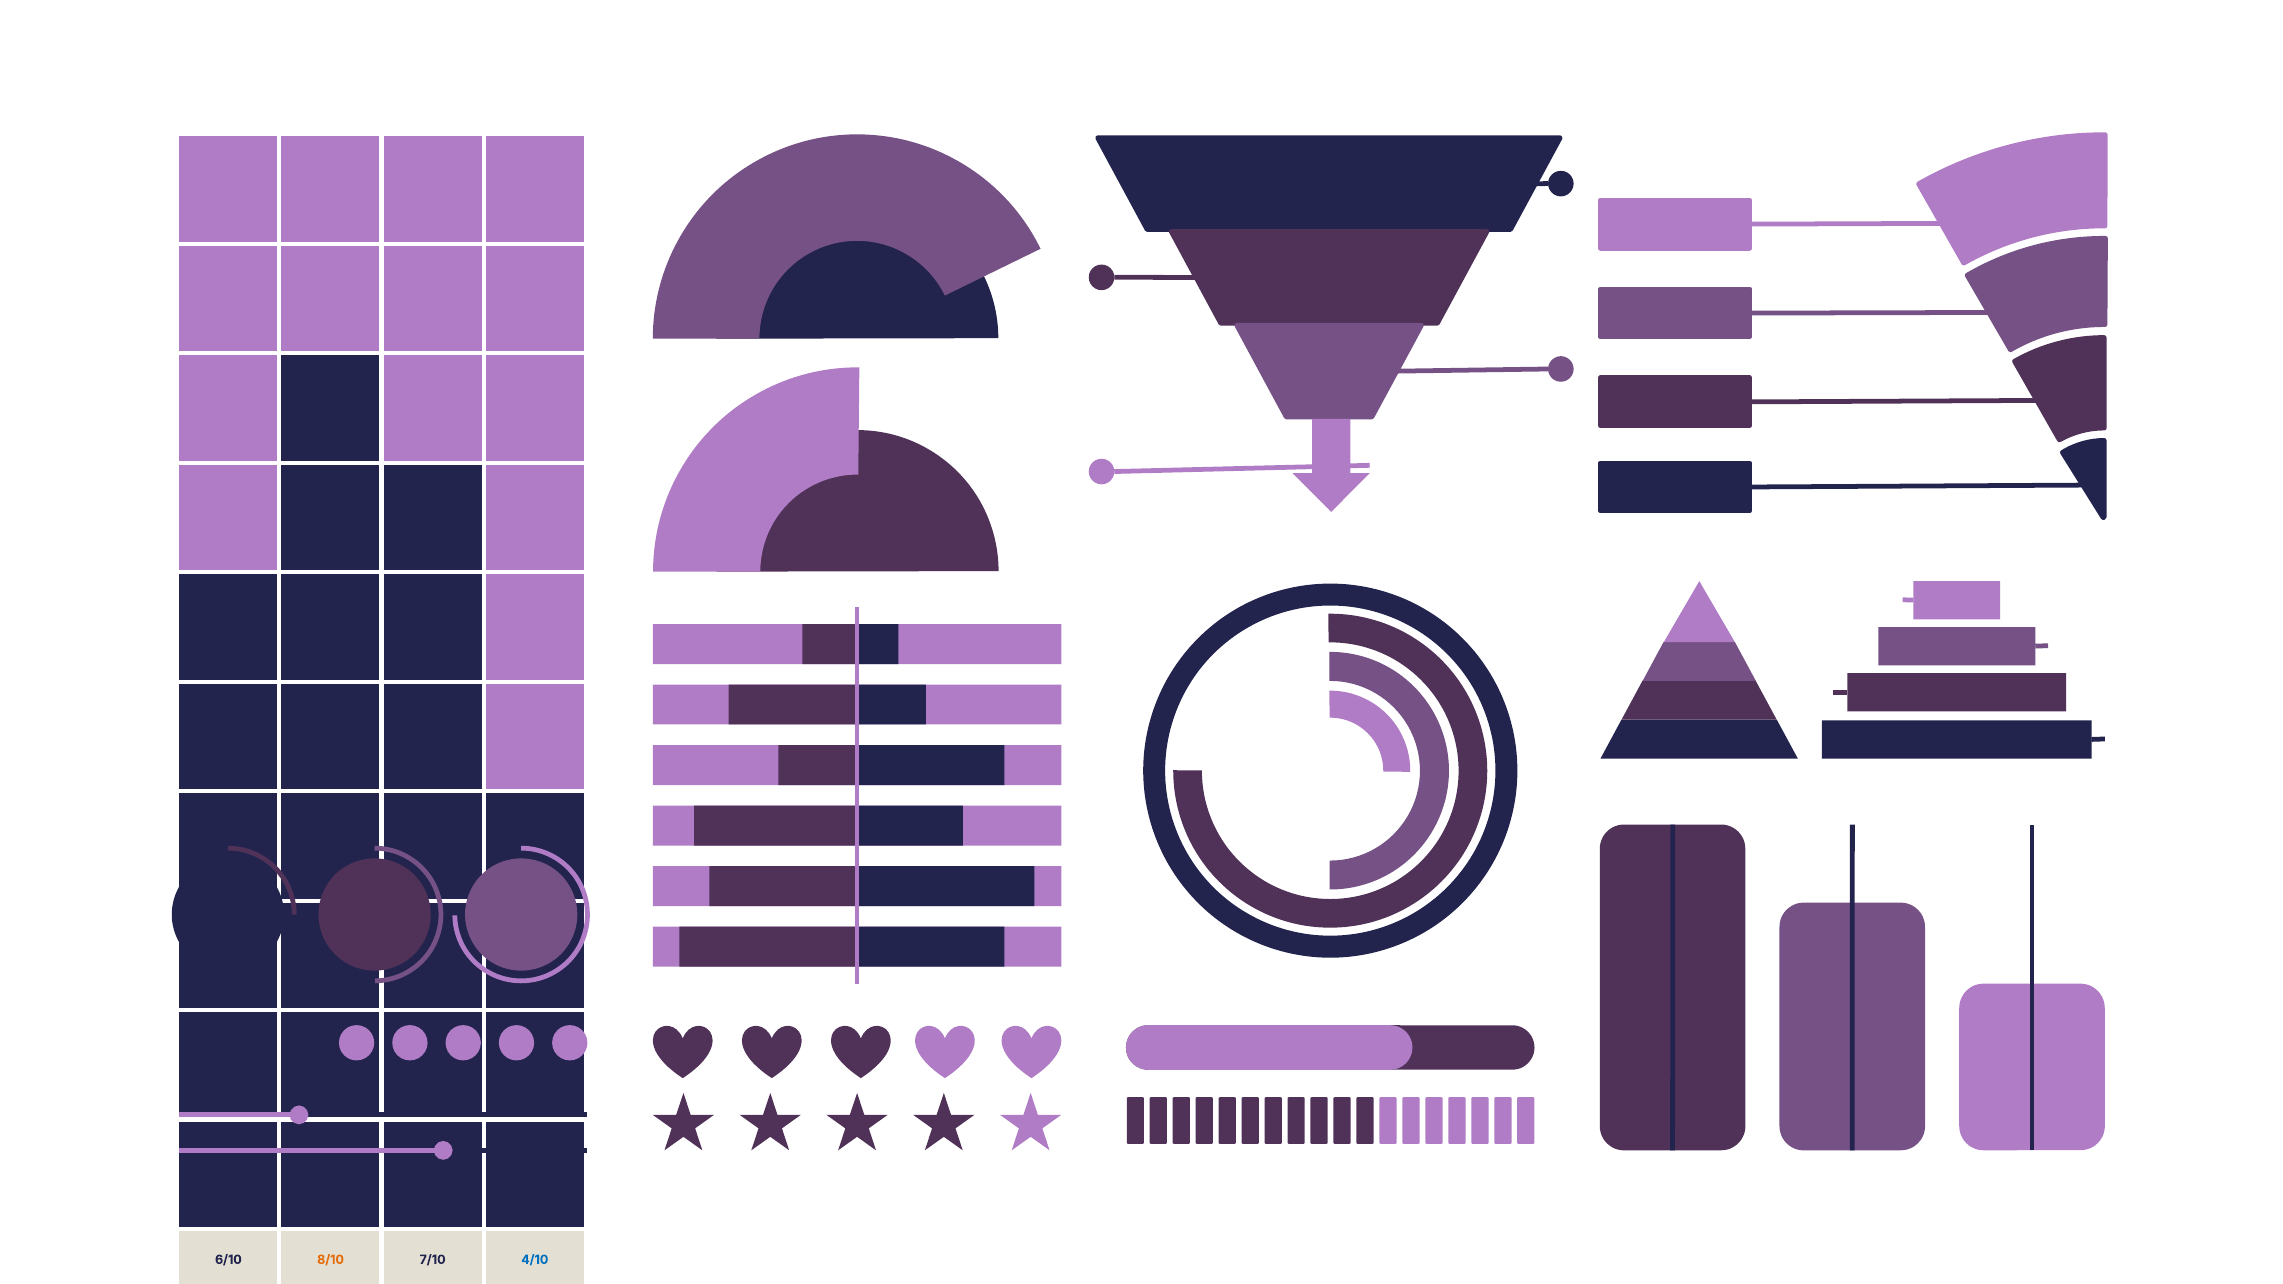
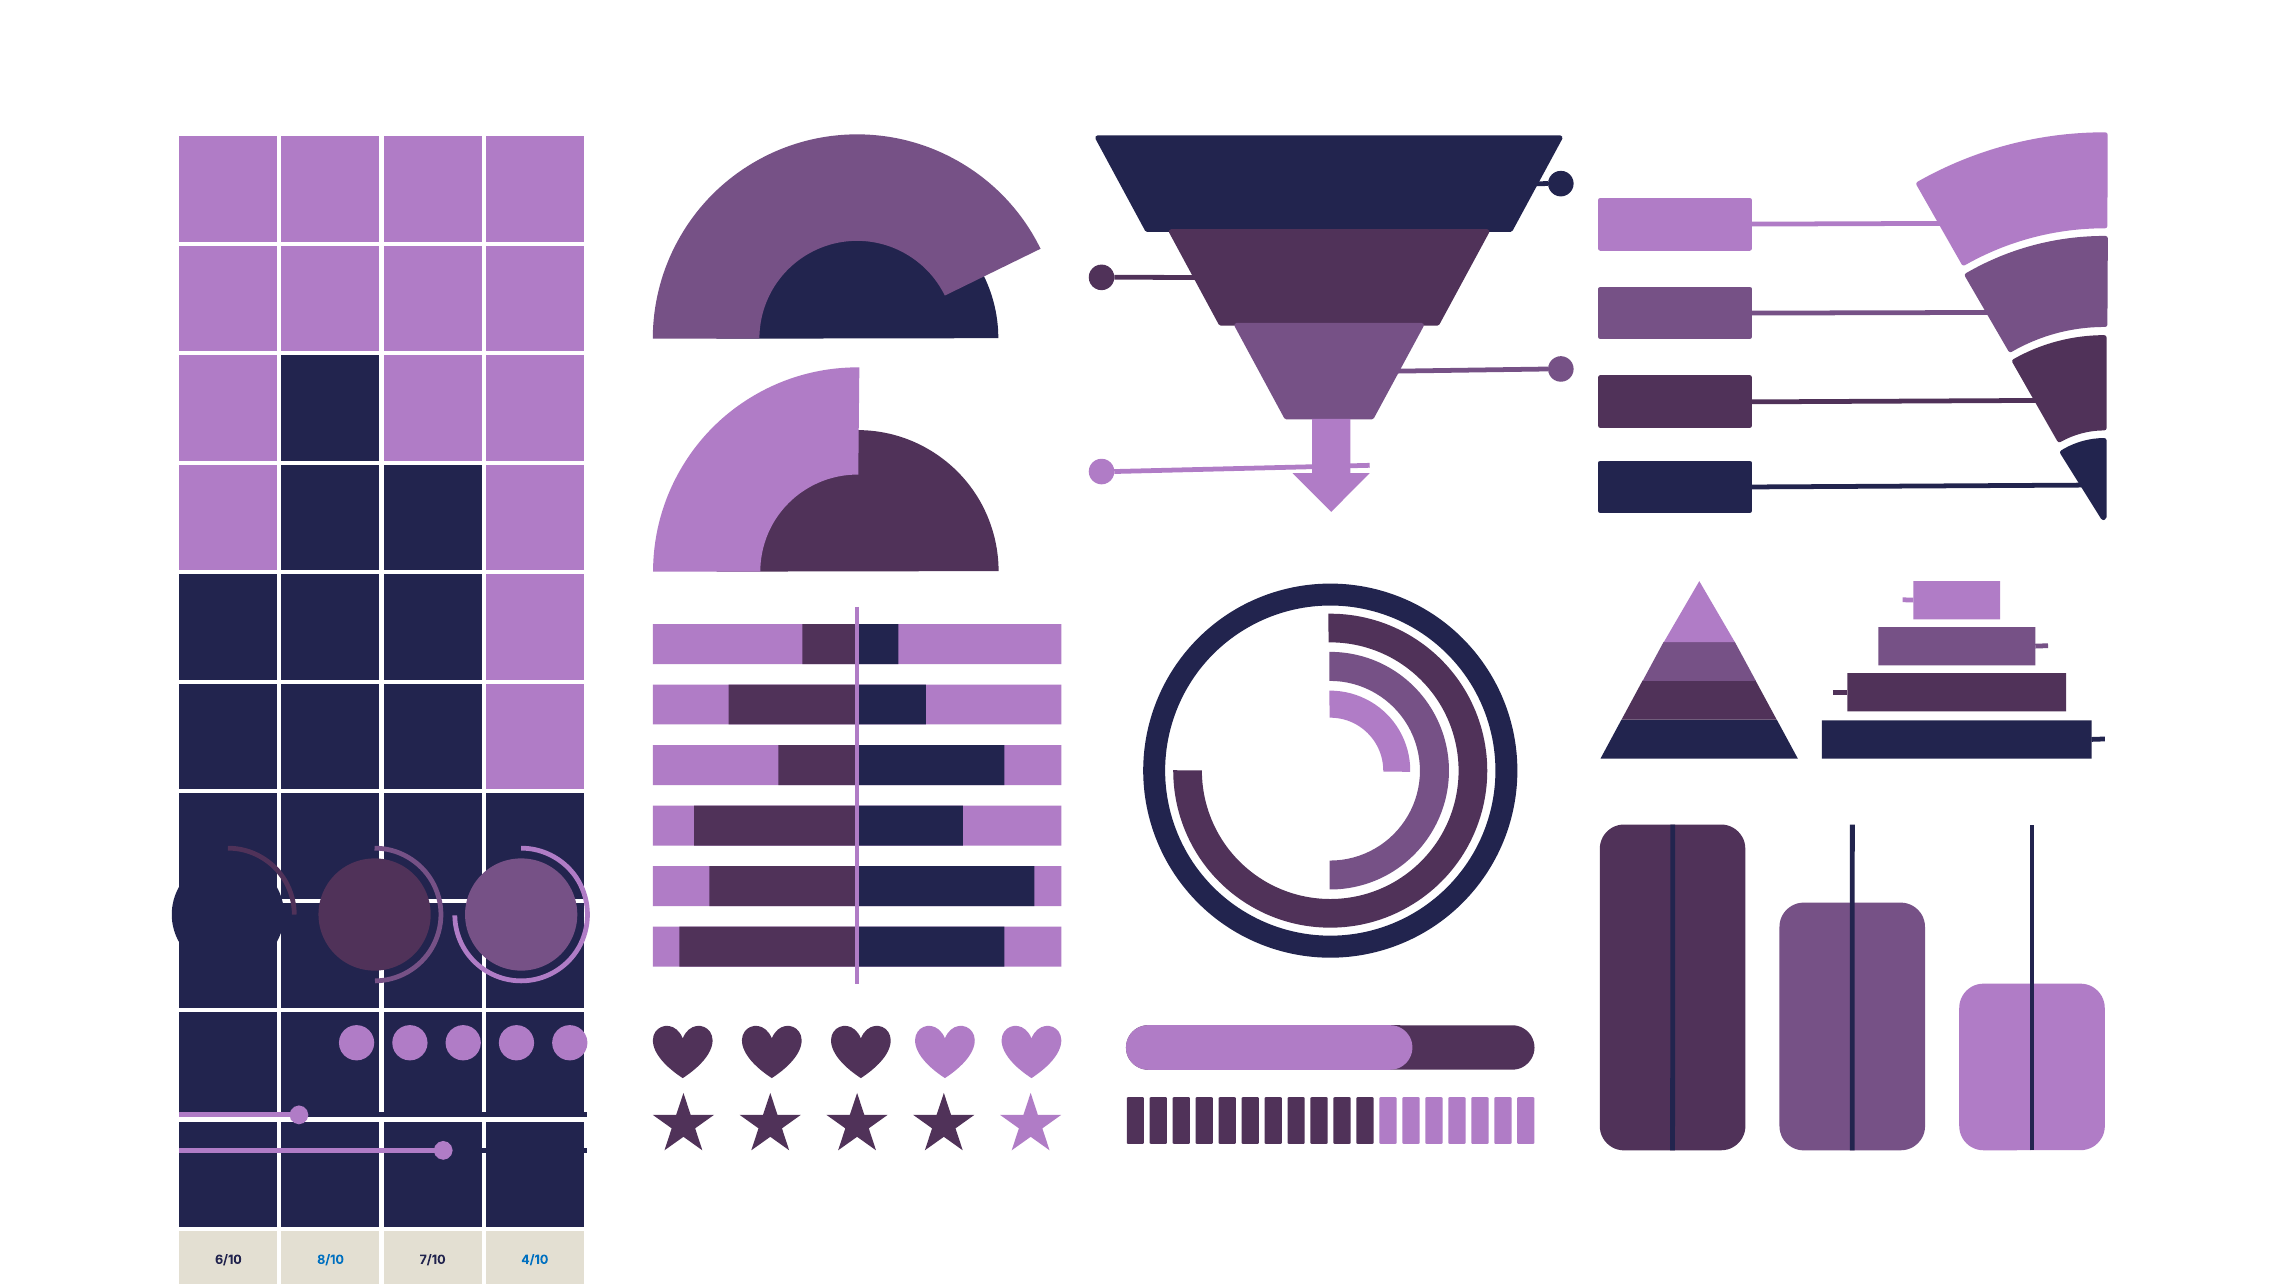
8/10 colour: orange -> blue (331, 1260)
